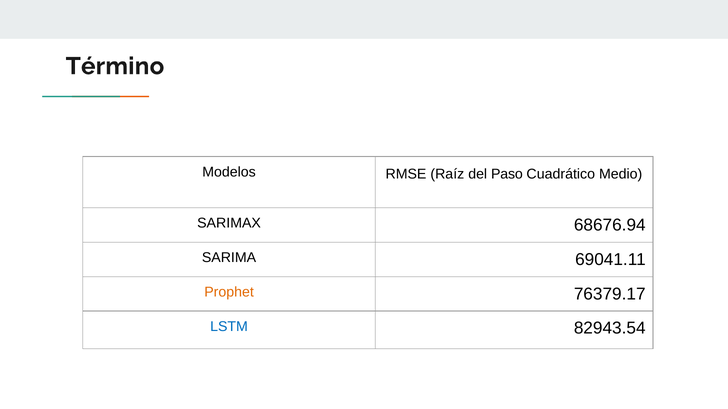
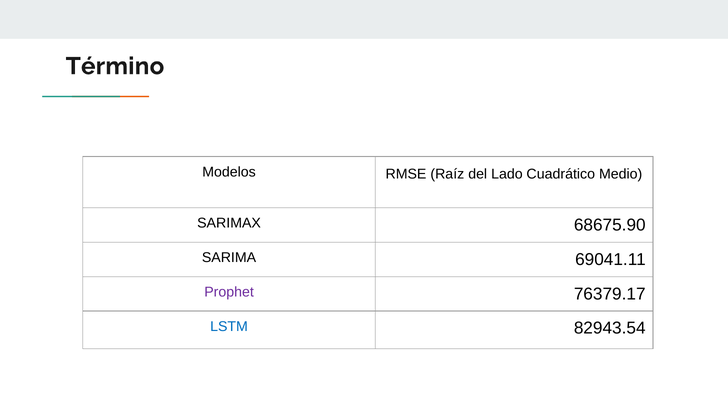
Paso: Paso -> Lado (507, 174)
68676.94: 68676.94 -> 68675.90 (610, 225)
Prophet colour: orange -> purple (229, 292)
